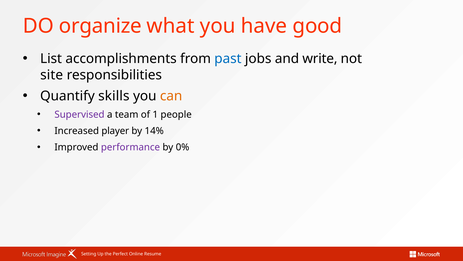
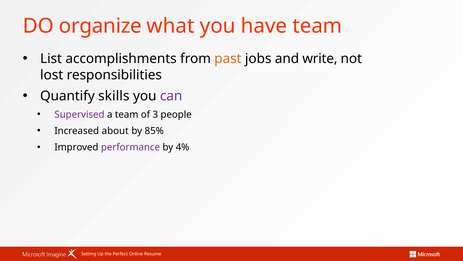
have good: good -> team (317, 26)
past colour: blue -> orange (228, 59)
site: site -> lost (52, 75)
can colour: orange -> purple (171, 96)
1: 1 -> 3 (155, 114)
player: player -> about (115, 131)
14%: 14% -> 85% (154, 131)
0%: 0% -> 4% (183, 147)
